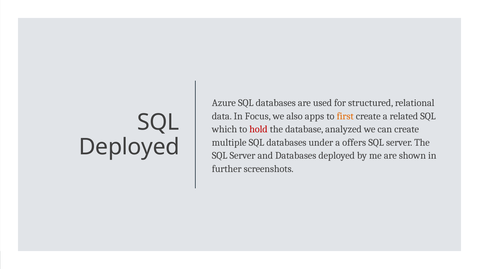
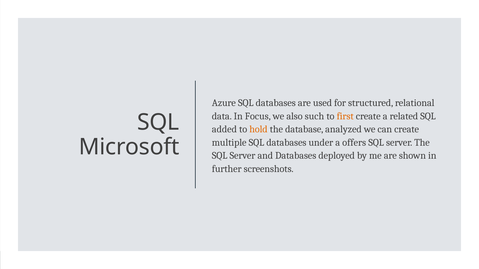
apps: apps -> such (314, 116)
which: which -> added (224, 130)
hold colour: red -> orange (258, 130)
Deployed: Deployed -> Microsoft (129, 147)
